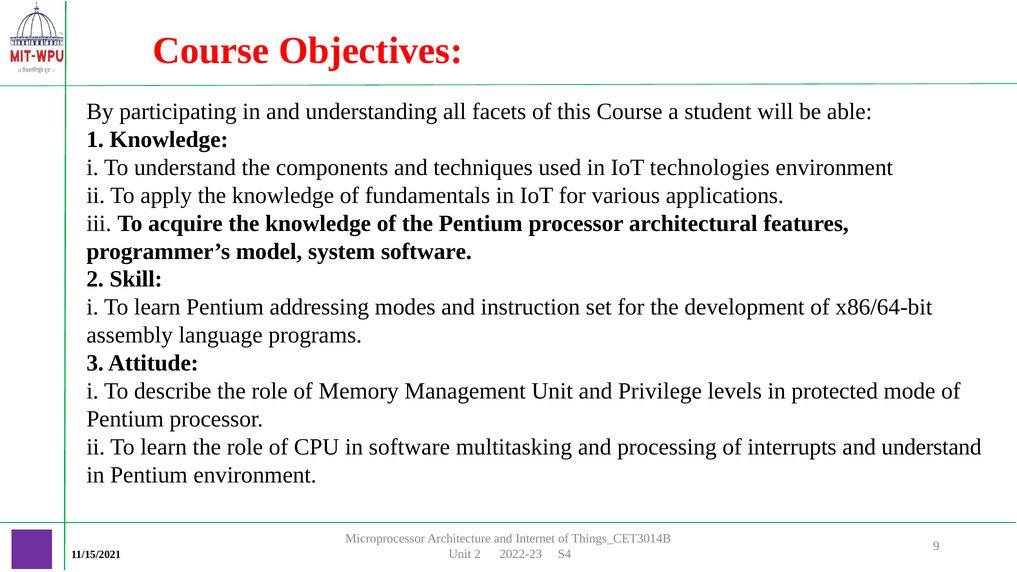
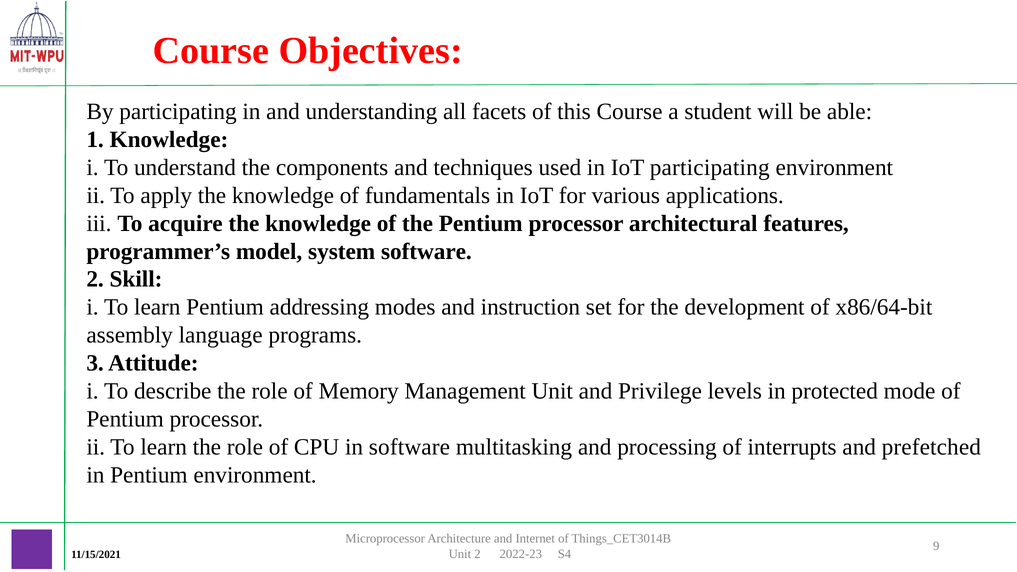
IoT technologies: technologies -> participating (710, 167)
and understand: understand -> prefetched (931, 447)
